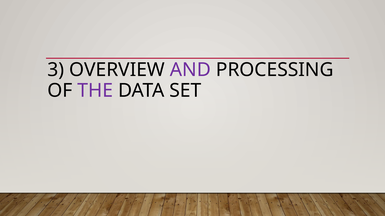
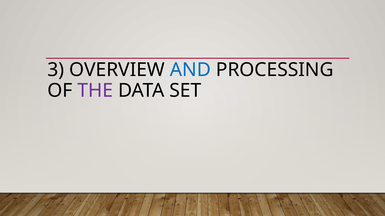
AND colour: purple -> blue (190, 70)
